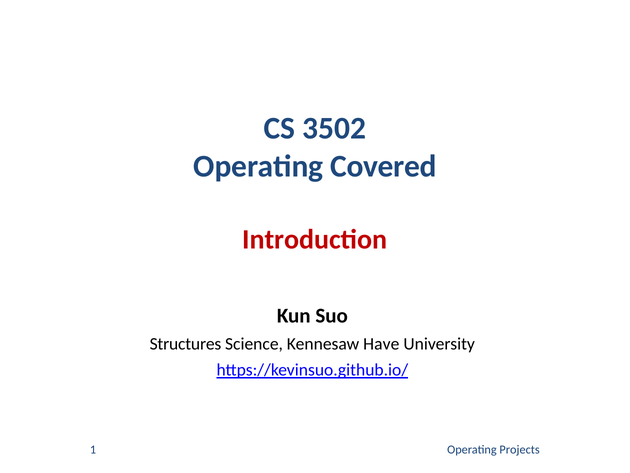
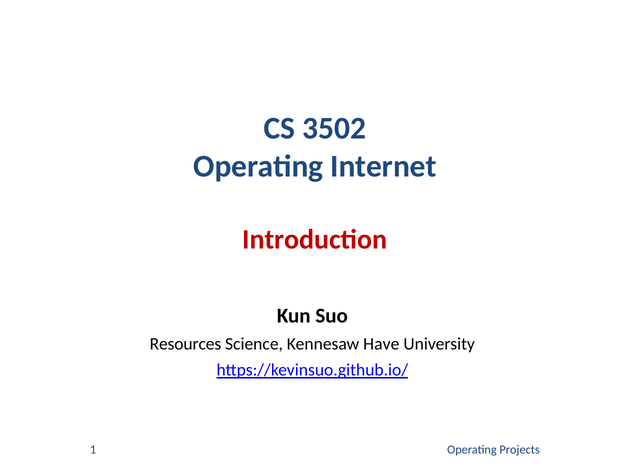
Covered: Covered -> Internet (383, 166)
Structures: Structures -> Resources (185, 343)
